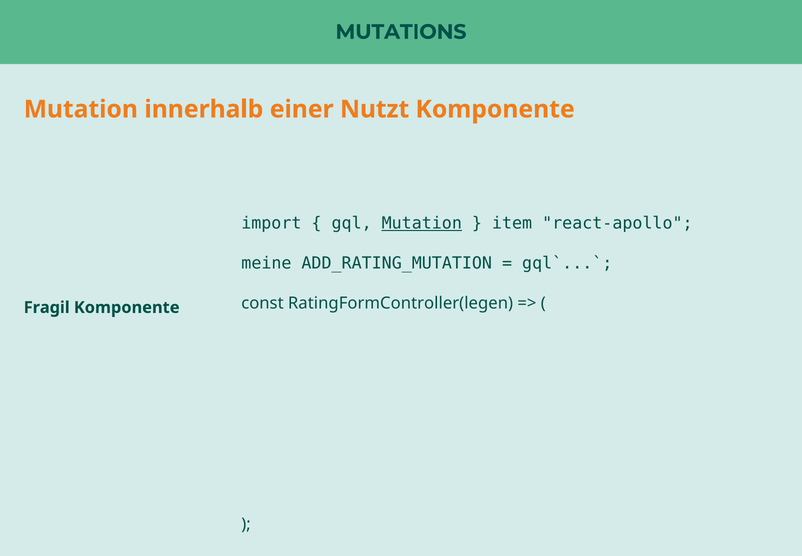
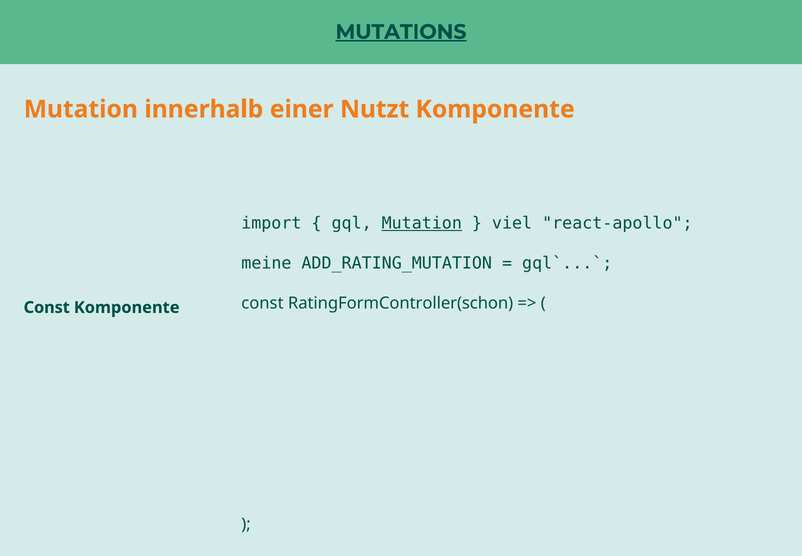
MUTATIONS underline: none -> present (401, 32)
item: item -> viel (512, 223)
RatingFormController(legen: RatingFormController(legen -> RatingFormController(schon (401, 303)
Fragil: Fragil -> Const (47, 307)
